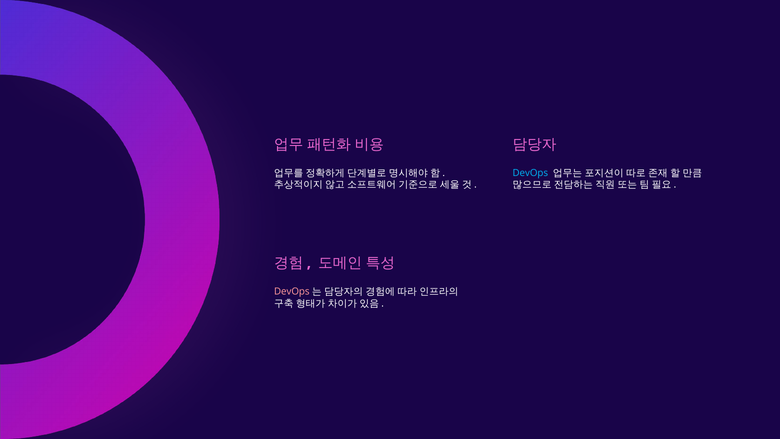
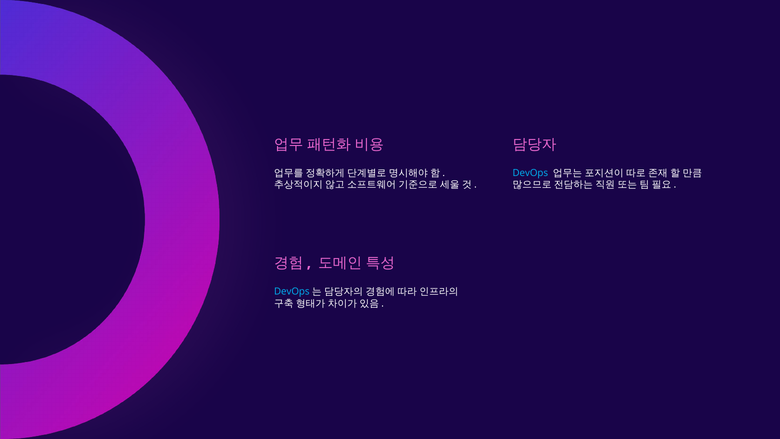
DevOps colour: pink -> light blue (292, 291)
